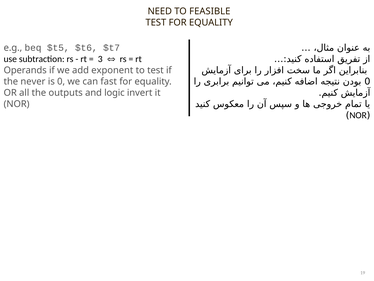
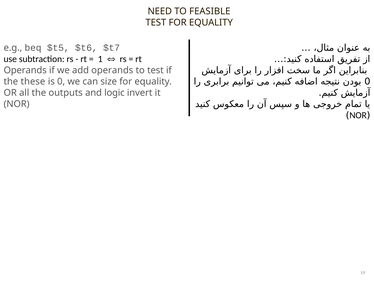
3: 3 -> 1 (100, 59)
add exponent: exponent -> operands (112, 70)
never: never -> these (33, 81)
fast: fast -> size (109, 81)
